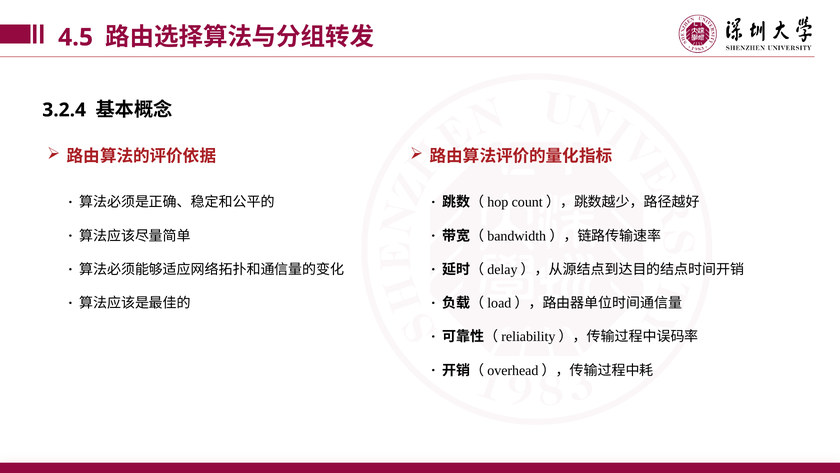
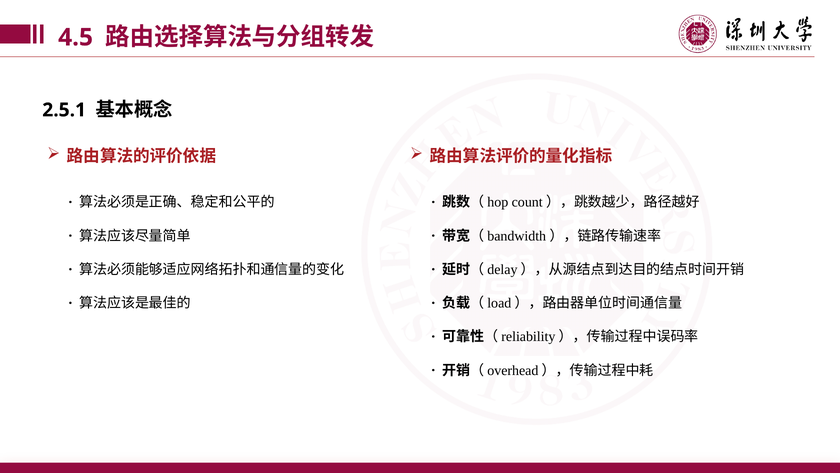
3.2.4: 3.2.4 -> 2.5.1 (64, 110)
